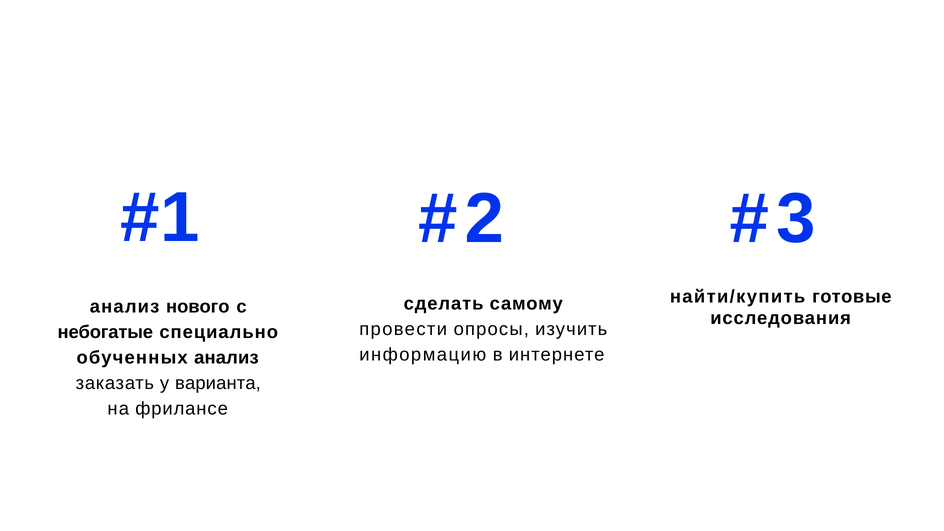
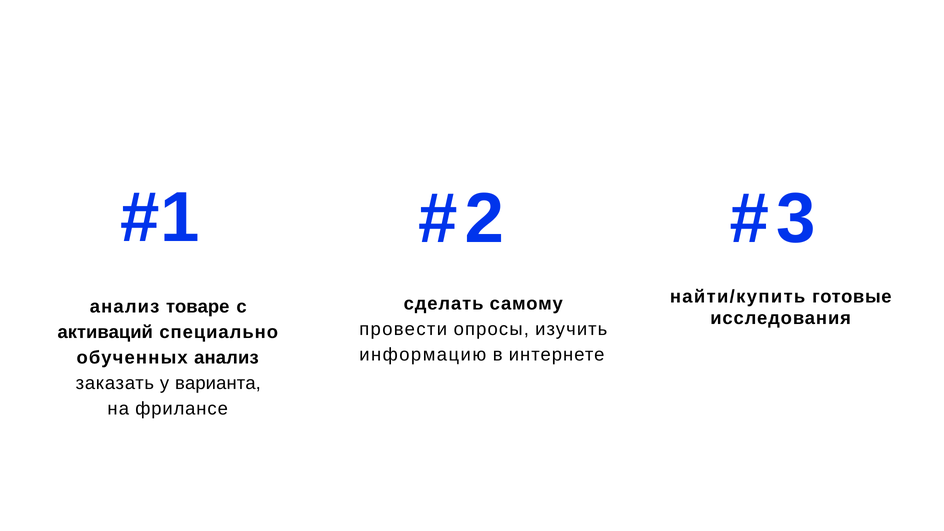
нового: нового -> товаре (198, 307)
небогатые: небогатые -> активаций (105, 332)
